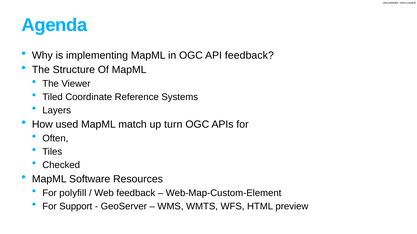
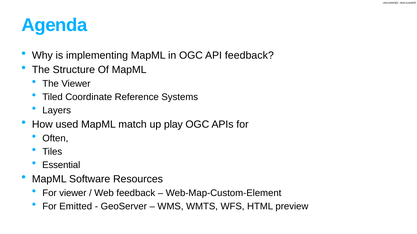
turn: turn -> play (173, 125)
Checked: Checked -> Essential (61, 166)
For polyfill: polyfill -> viewer (73, 193)
Support: Support -> Emitted (76, 207)
